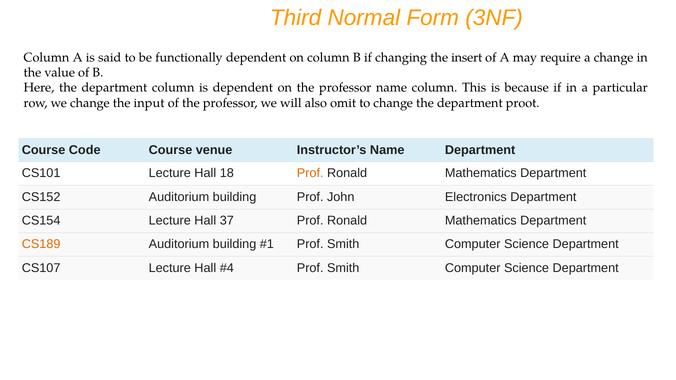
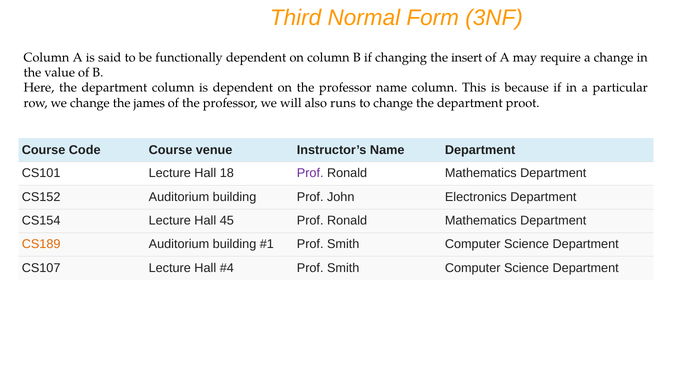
input: input -> james (149, 103)
omit: omit -> runs (343, 103)
Prof colour: orange -> purple (310, 173)
37: 37 -> 45 (227, 221)
